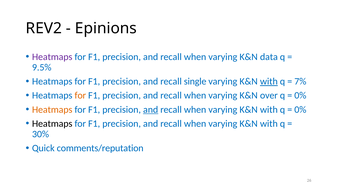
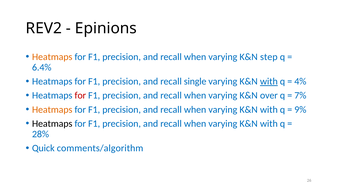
Heatmaps colour: purple -> orange (52, 57)
data: data -> step (269, 57)
9.5%: 9.5% -> 6.4% (42, 68)
7%: 7% -> 4% (300, 82)
for colour: orange -> red (80, 96)
0%: 0% -> 7% (300, 96)
and underline: present -> none (151, 110)
0%: 0% -> 9% (300, 110)
30%: 30% -> 28% (40, 135)
comments/reputation: comments/reputation -> comments/algorithm (100, 149)
